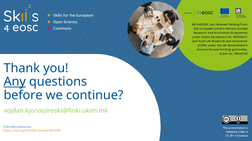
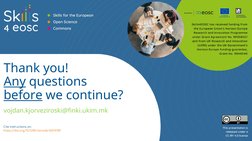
before underline: none -> present (23, 96)
